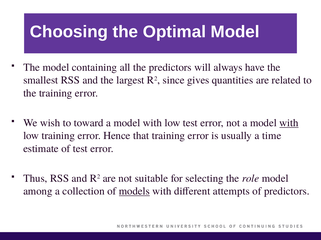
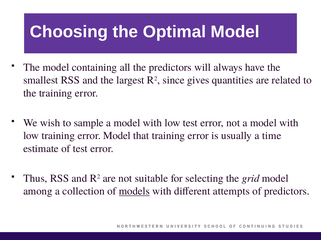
toward: toward -> sample (89, 123)
with underline: present -> none (289, 123)
error Hence: Hence -> Model (117, 136)
role: role -> grid (251, 179)
